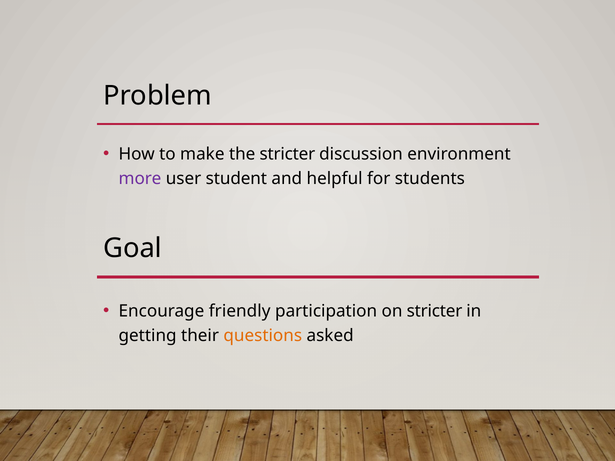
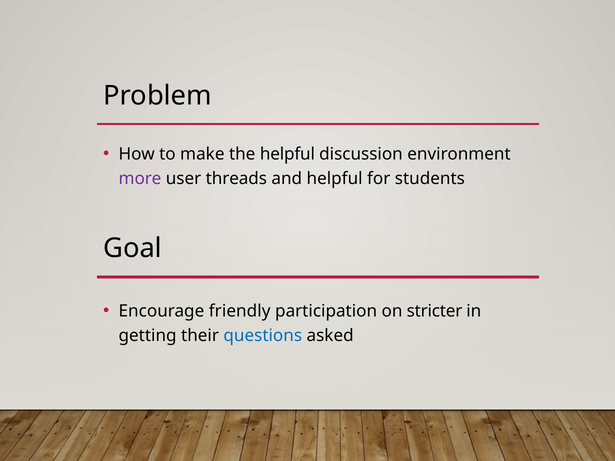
the stricter: stricter -> helpful (287, 154)
student: student -> threads (236, 179)
questions colour: orange -> blue (263, 336)
